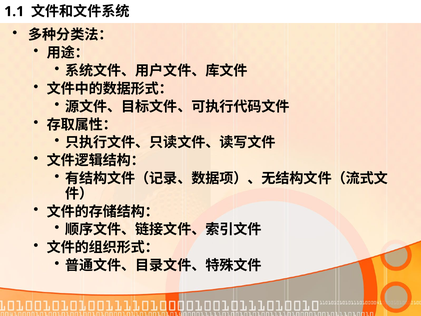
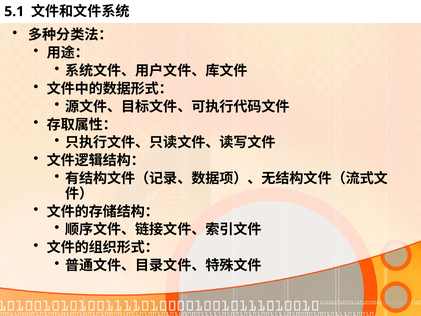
1.1: 1.1 -> 5.1 (14, 11)
